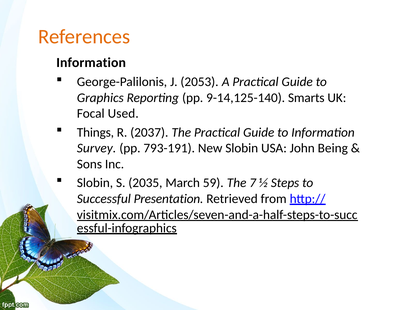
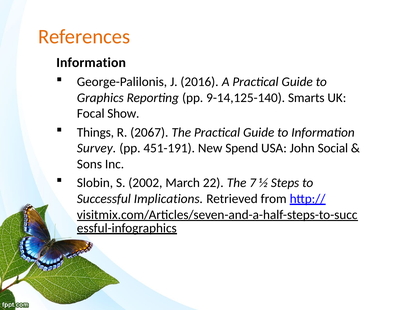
2053: 2053 -> 2016 (200, 82)
Used: Used -> Show (123, 113)
2037: 2037 -> 2067 (149, 132)
793-191: 793-191 -> 451-191 (169, 148)
New Slobin: Slobin -> Spend (242, 148)
Being: Being -> Social (333, 148)
2035: 2035 -> 2002 (145, 183)
59: 59 -> 22 (213, 183)
Presentation: Presentation -> Implications (168, 199)
